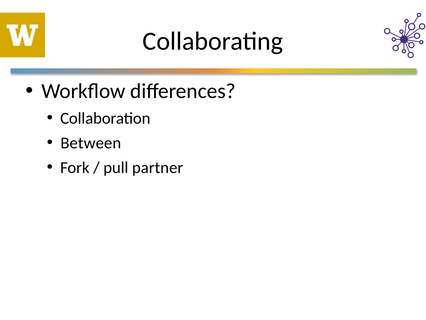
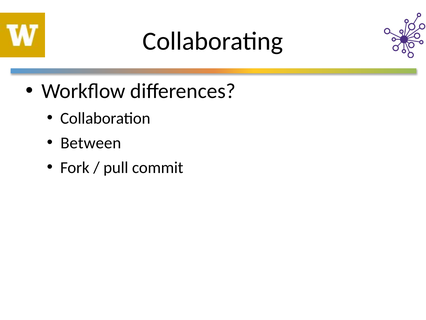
partner: partner -> commit (158, 167)
